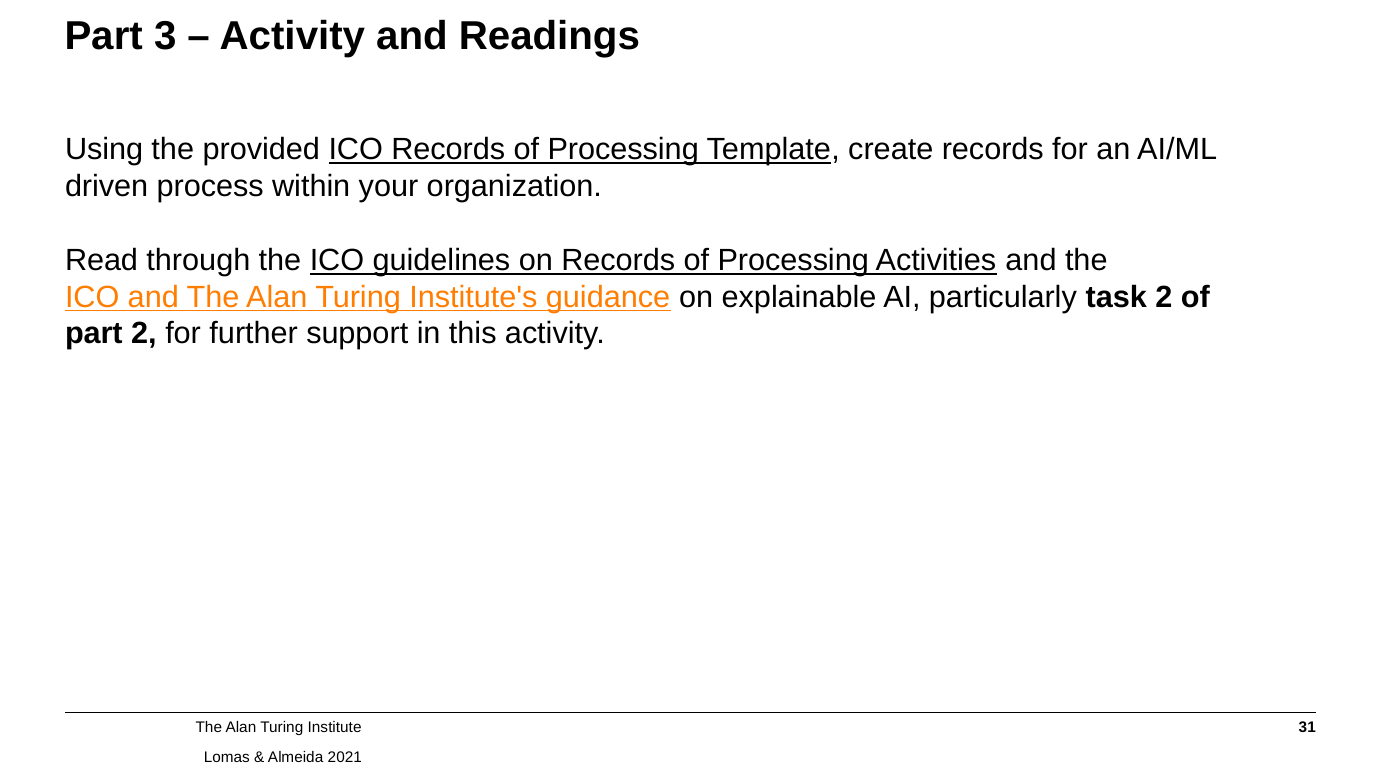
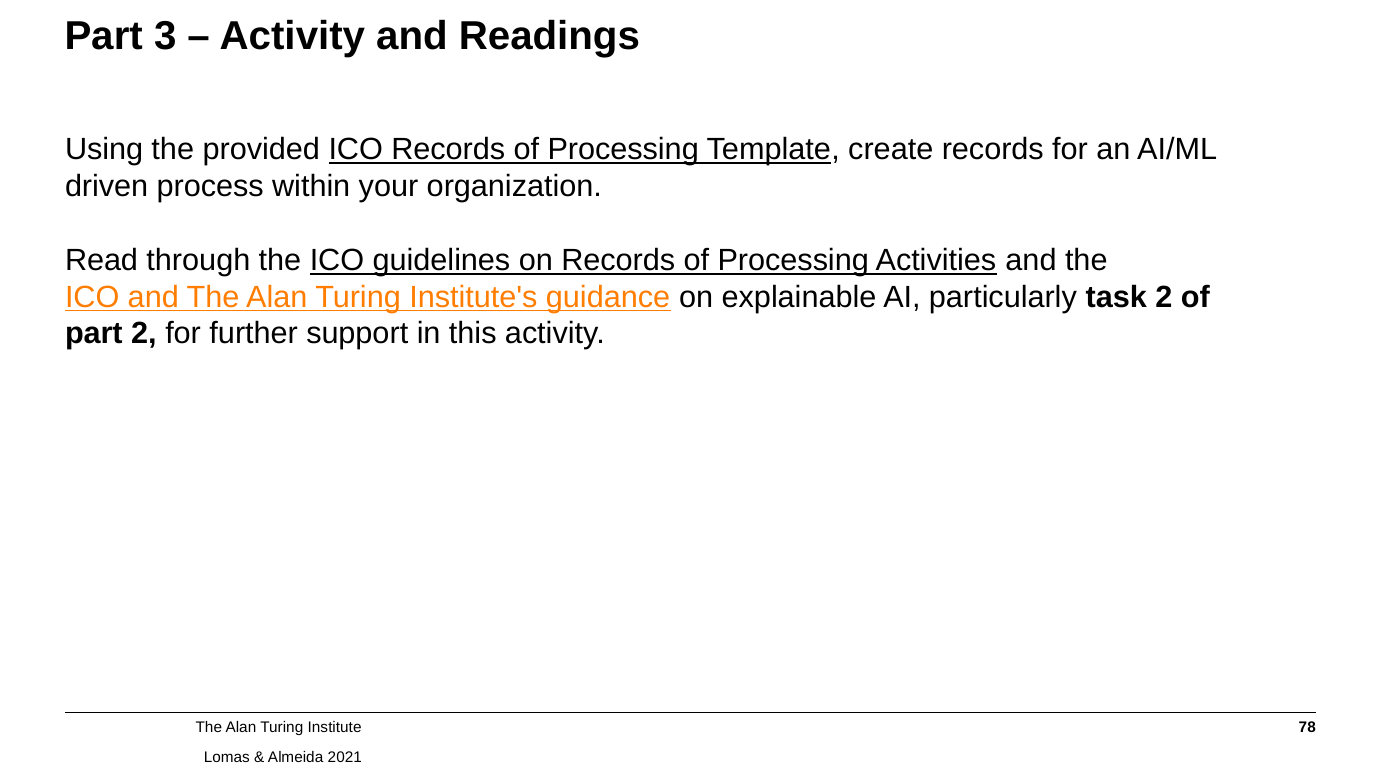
31: 31 -> 78 (1307, 727)
